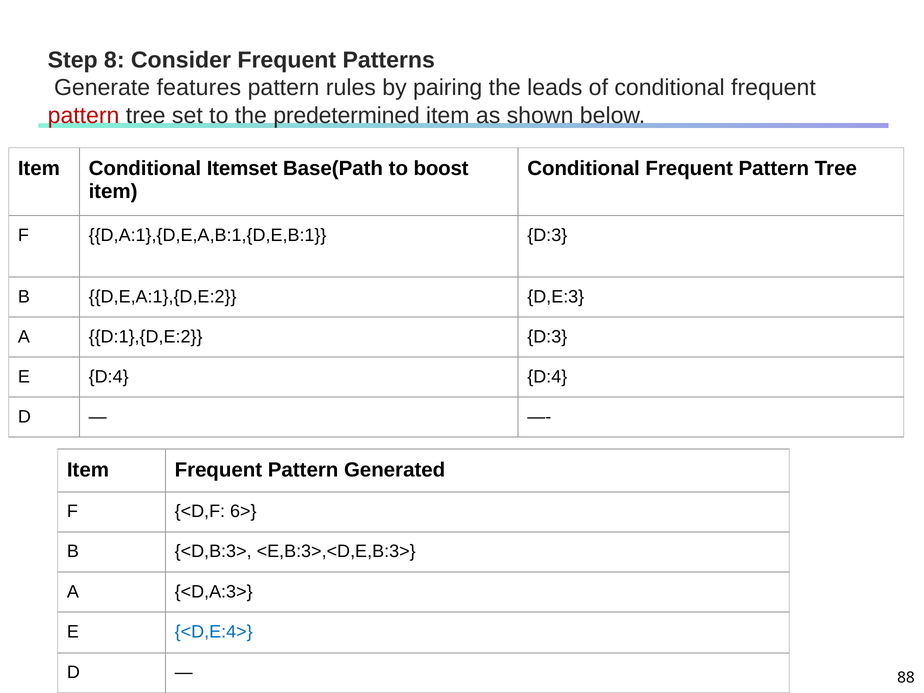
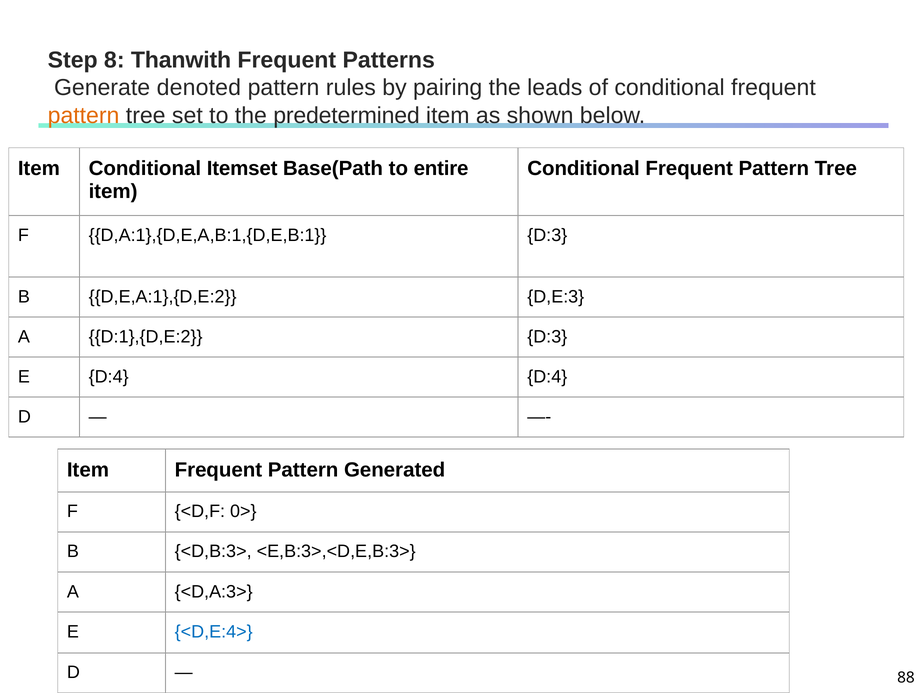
Consider: Consider -> Thanwith (181, 60)
features: features -> denoted (199, 88)
pattern colour: red -> orange (84, 116)
boost: boost -> entire (441, 169)
6>: 6> -> 0> (243, 512)
